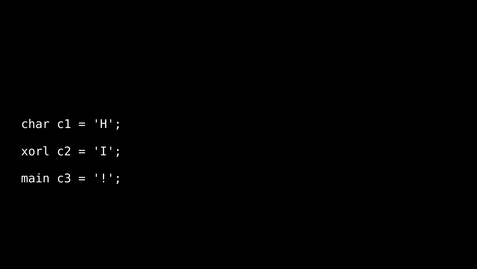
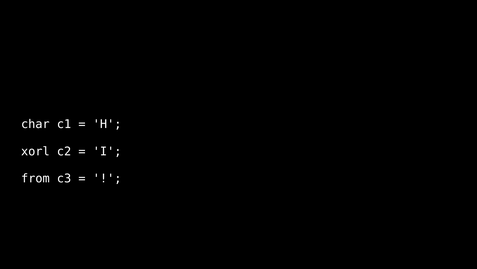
main: main -> from (35, 178)
